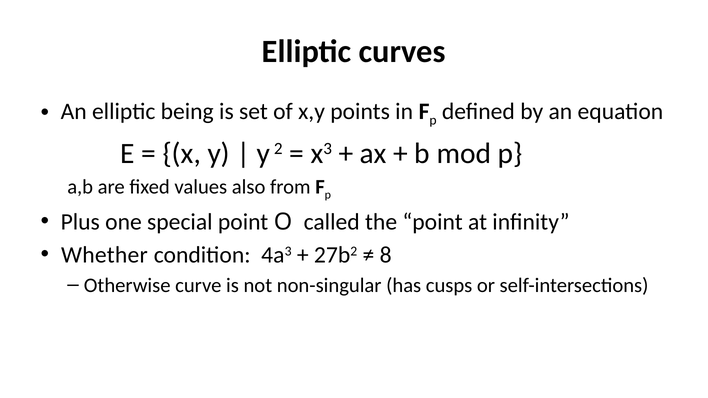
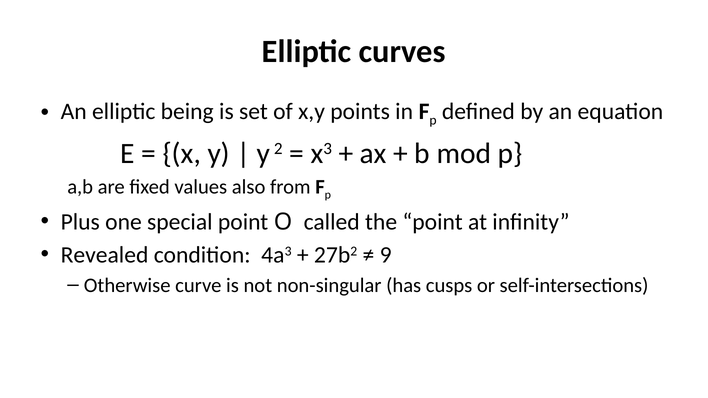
Whether: Whether -> Revealed (105, 255)
8: 8 -> 9 (386, 255)
